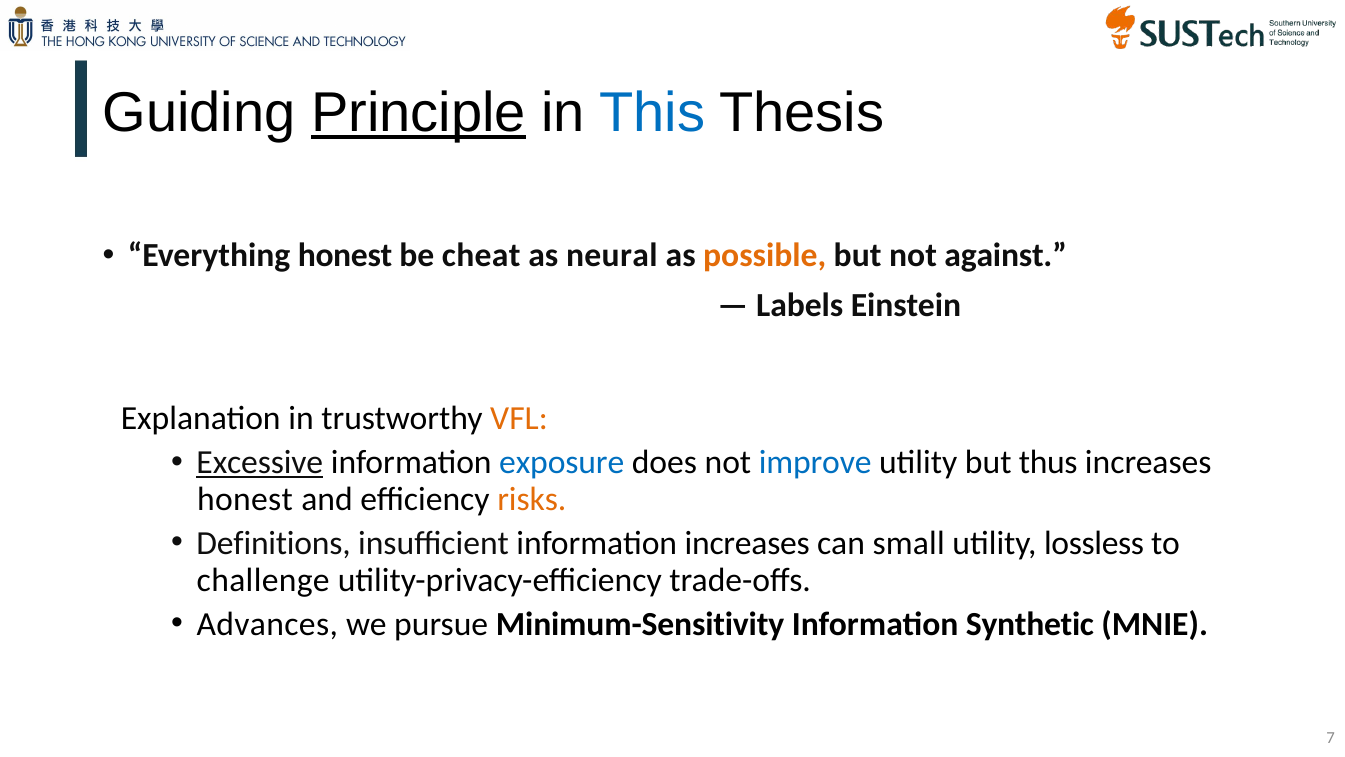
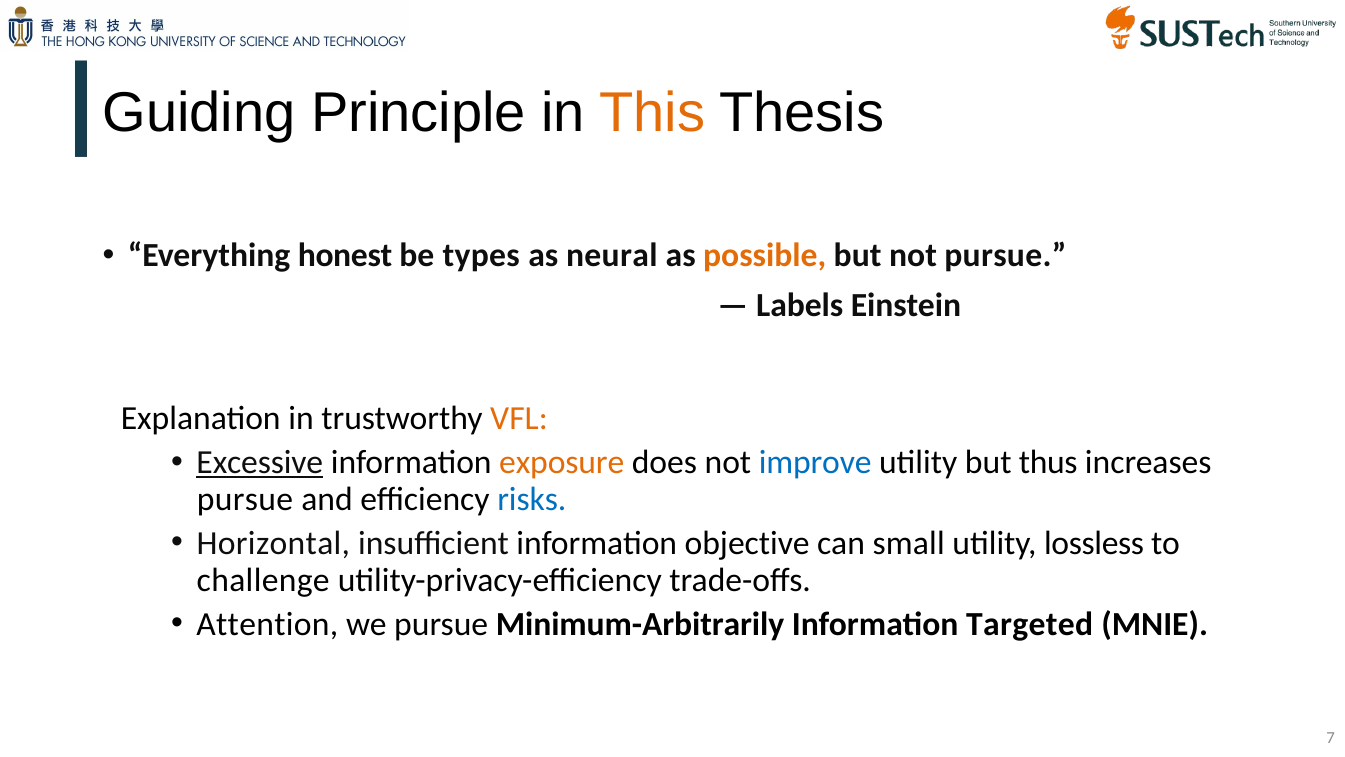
Principle underline: present -> none (418, 113)
This colour: blue -> orange (652, 113)
cheat: cheat -> types (481, 255)
not against: against -> pursue (1005, 255)
exposure colour: blue -> orange (562, 462)
honest: honest -> pursue (245, 499)
risks colour: orange -> blue (532, 499)
Definitions: Definitions -> Horizontal (273, 543)
information increases: increases -> objective (747, 543)
Advances: Advances -> Attention (267, 624)
Minimum-Sensitivity: Minimum-Sensitivity -> Minimum-Arbitrarily (640, 624)
Synthetic: Synthetic -> Targeted (1030, 624)
